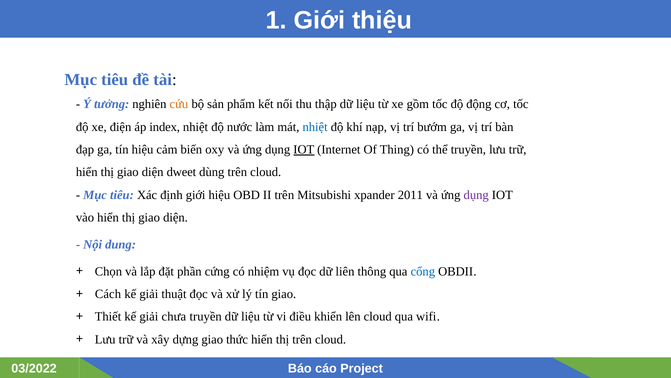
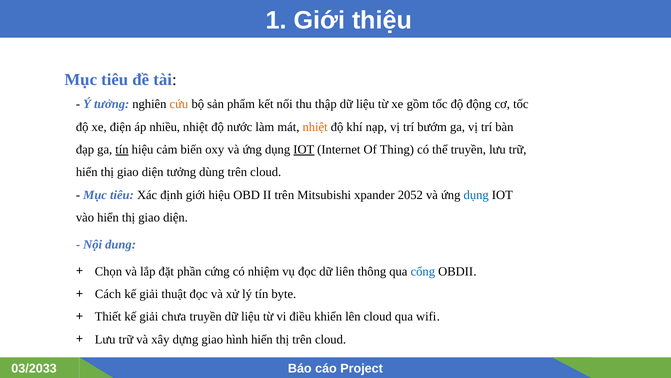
index: index -> nhiều (165, 127)
nhiệt colour: blue -> orange (315, 127)
tín underline: none -> present (122, 149)
diện dweet: dweet -> tưởng (181, 172)
2011: 2011 -> 2052 (410, 195)
dụng colour: purple -> blue (476, 195)
tín giao: giao -> byte (284, 294)
thức: thức -> hình (237, 339)
03/2022: 03/2022 -> 03/2033 (34, 368)
